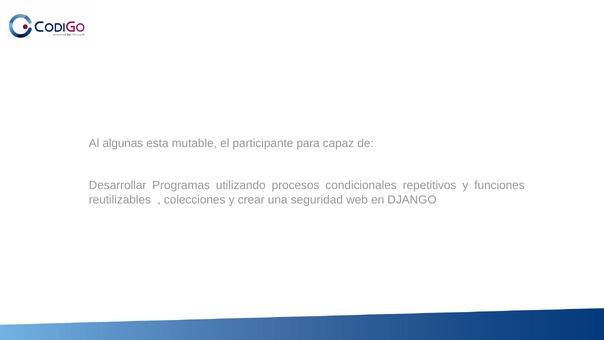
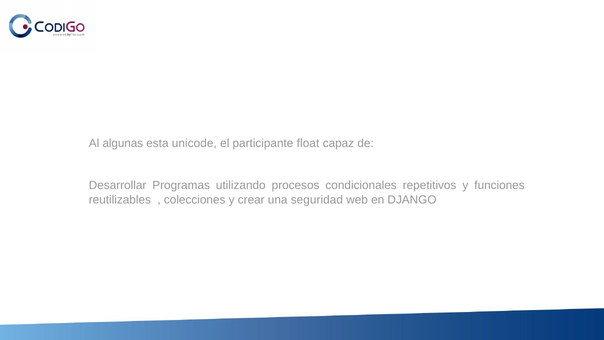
mutable: mutable -> unicode (194, 143)
para: para -> float (308, 143)
